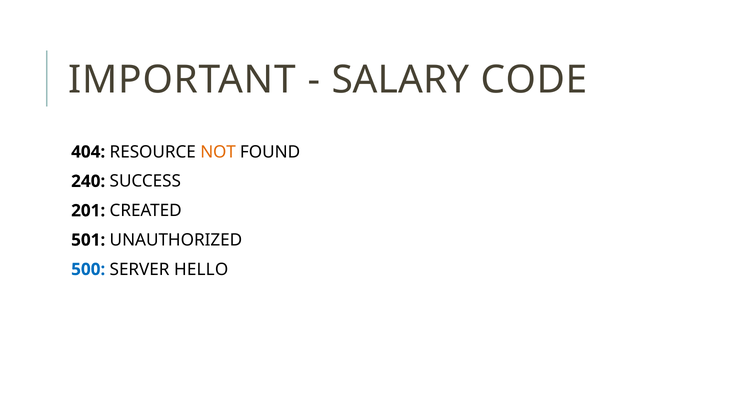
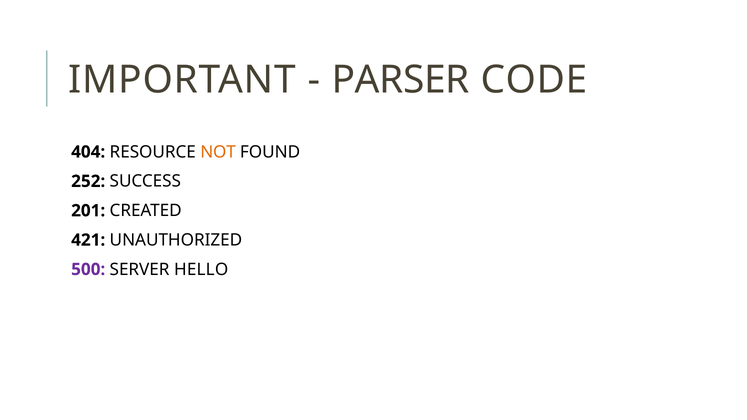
SALARY: SALARY -> PARSER (401, 80)
240: 240 -> 252 (88, 181)
501: 501 -> 421 (88, 240)
500 colour: blue -> purple (88, 270)
